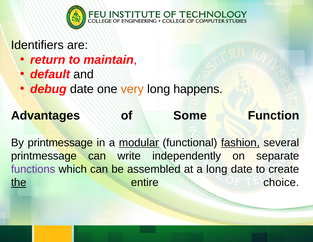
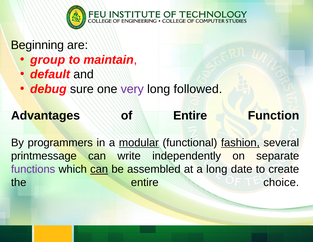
Identifiers: Identifiers -> Beginning (37, 45)
return: return -> group (48, 60)
debug date: date -> sure (82, 89)
very colour: orange -> purple (132, 89)
happens: happens -> followed (198, 89)
of Some: Some -> Entire (190, 116)
By printmessage: printmessage -> programmers (60, 143)
can underline: none -> present (99, 169)
the underline: present -> none (19, 182)
